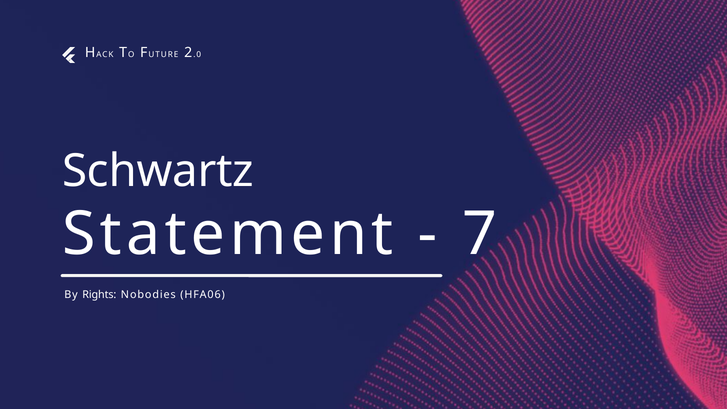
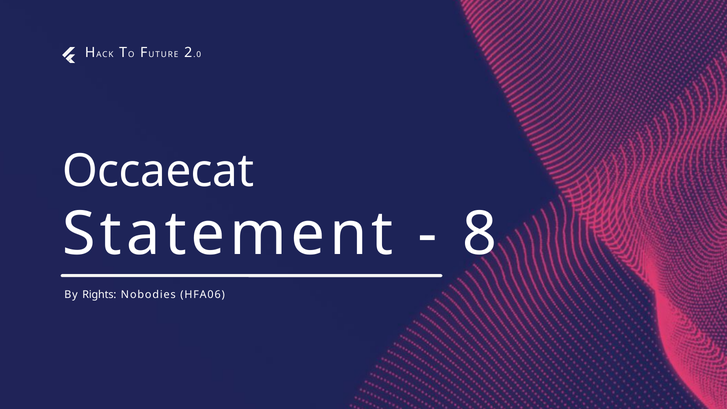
Schwartz: Schwartz -> Occaecat (158, 171)
7: 7 -> 8 (479, 234)
